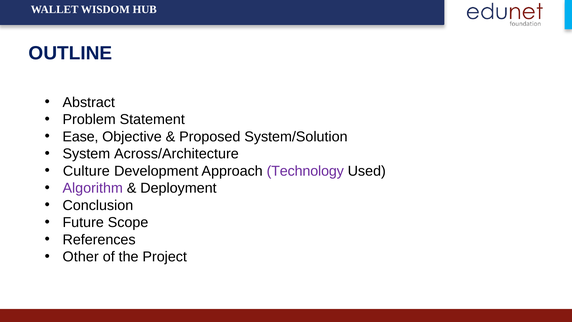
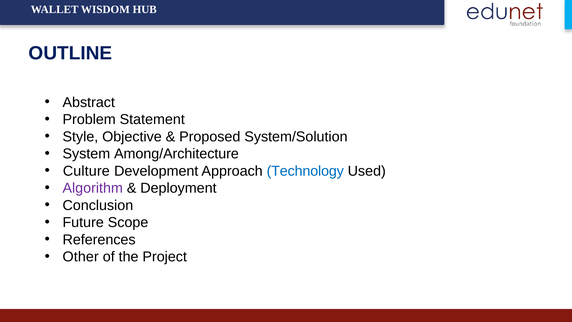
Ease: Ease -> Style (80, 137)
Across/Architecture: Across/Architecture -> Among/Architecture (176, 154)
Technology colour: purple -> blue (305, 171)
